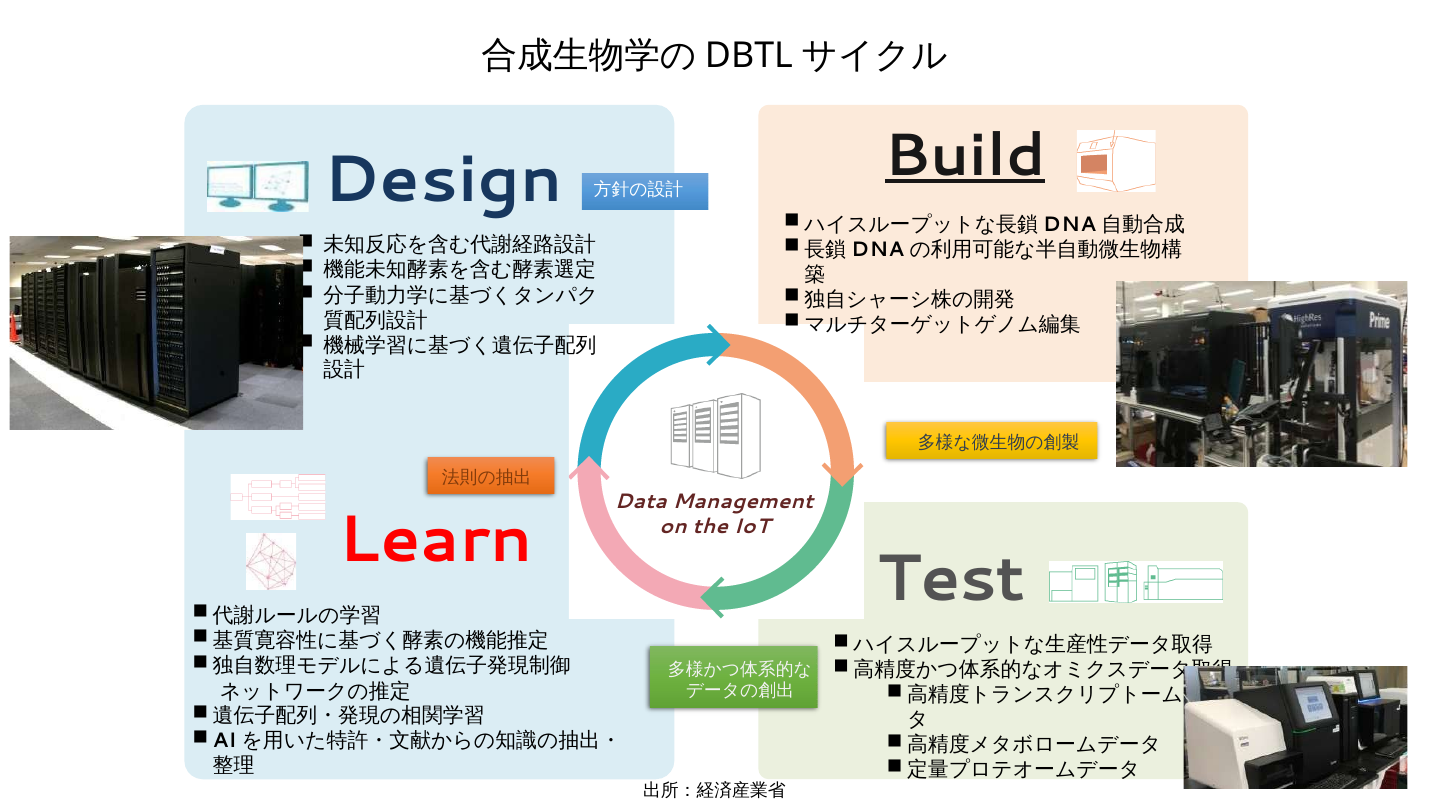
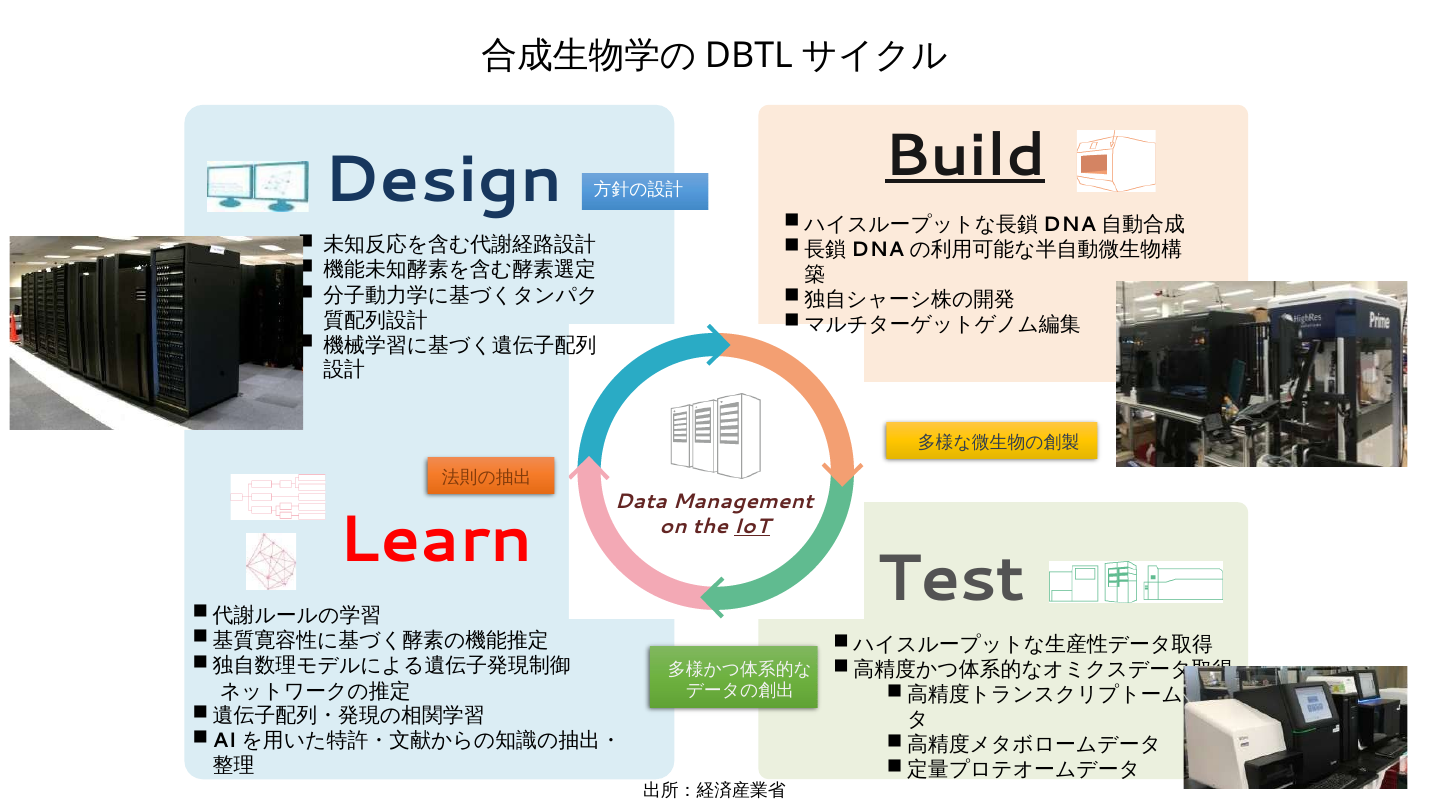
IoT underline: none -> present (752, 526)
